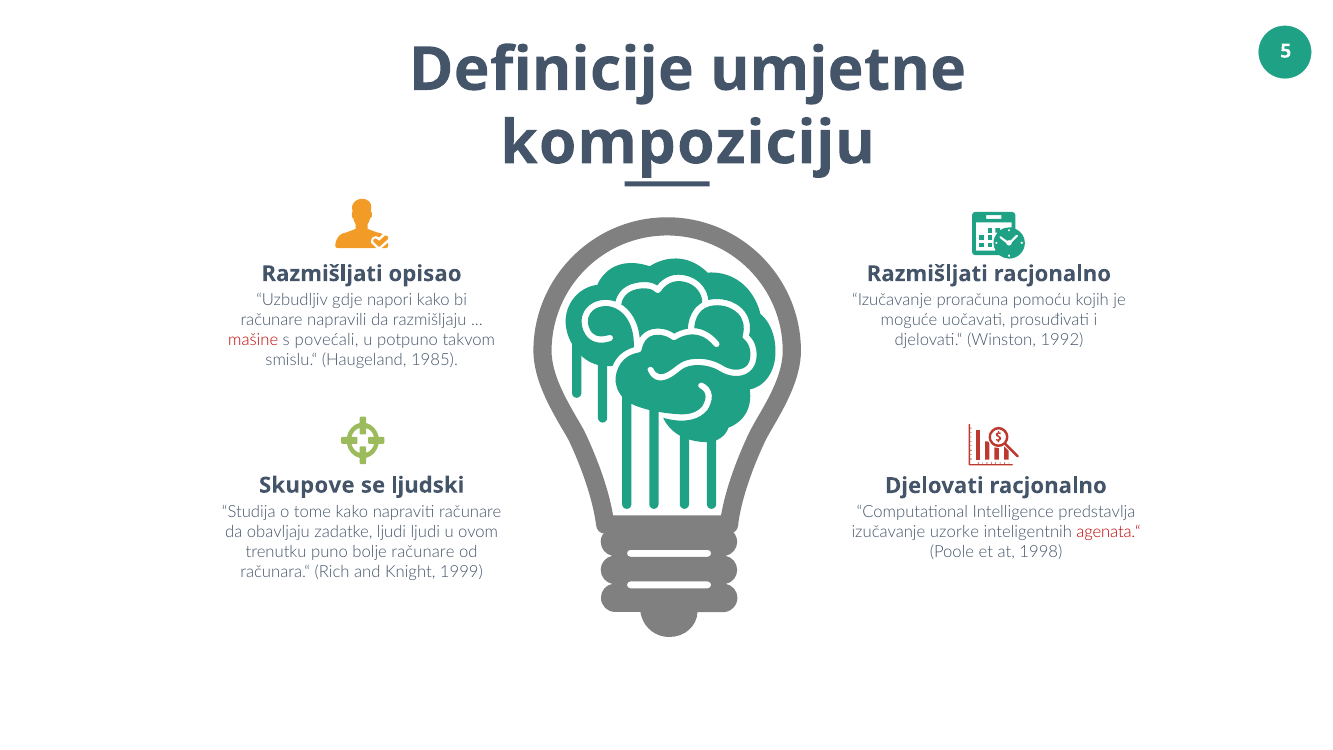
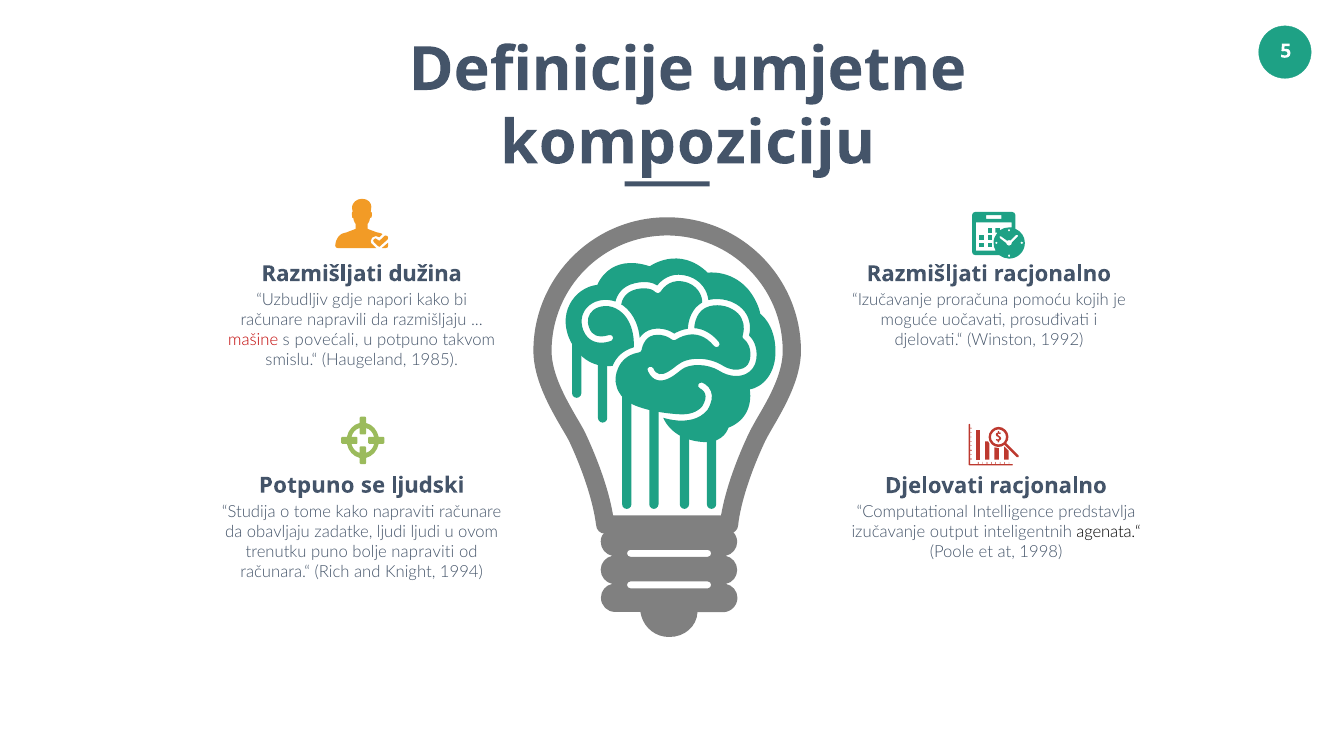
opisao: opisao -> dužina (425, 274)
Skupove: Skupove -> Potpuno (307, 485)
uzorke: uzorke -> output (954, 532)
agenata.“ colour: red -> black (1109, 532)
bolje računare: računare -> napraviti (423, 552)
1999: 1999 -> 1994 (461, 572)
